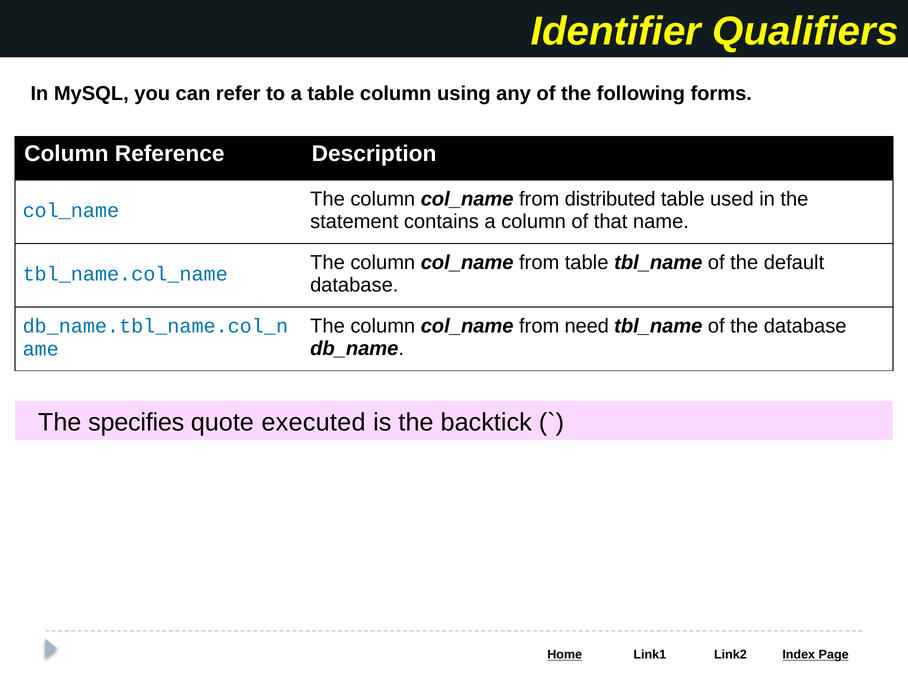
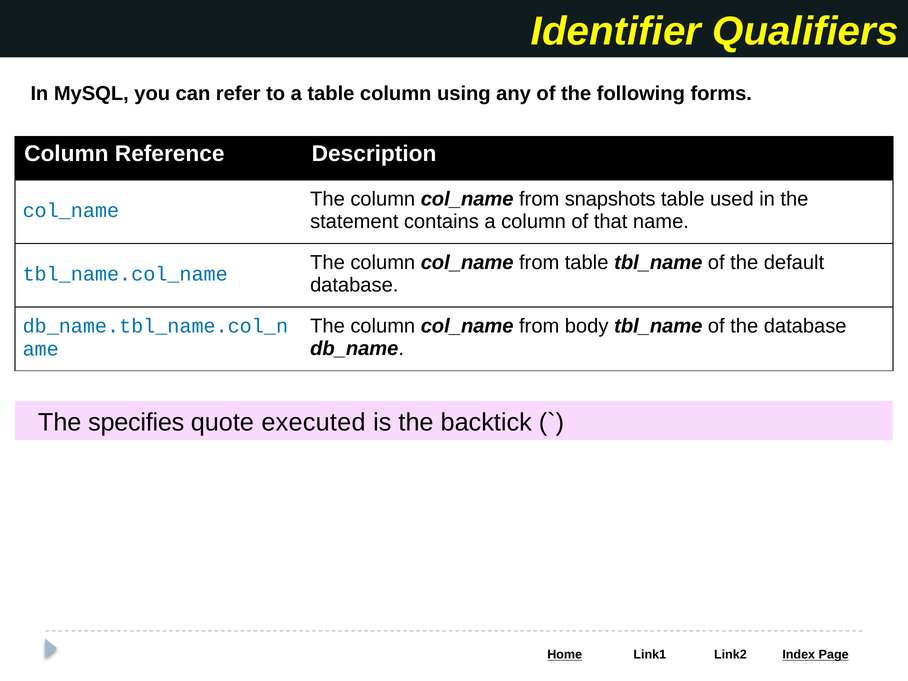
distributed: distributed -> snapshots (610, 199)
need: need -> body (587, 326)
